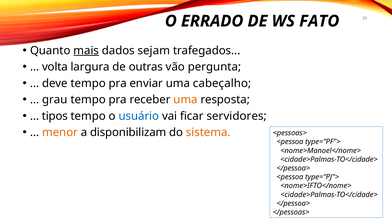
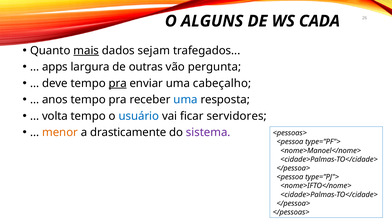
ERRADO: ERRADO -> ALGUNS (212, 21)
FATO: FATO -> CADA (319, 21)
volta: volta -> apps (55, 67)
pra underline: none -> present (118, 83)
grau: grau -> anos (55, 100)
uma colour: orange -> blue (186, 100)
tipos: tipos -> volta (55, 116)
disponibilizam: disponibilizam -> drasticamente (128, 133)
sistema colour: orange -> purple (208, 133)
